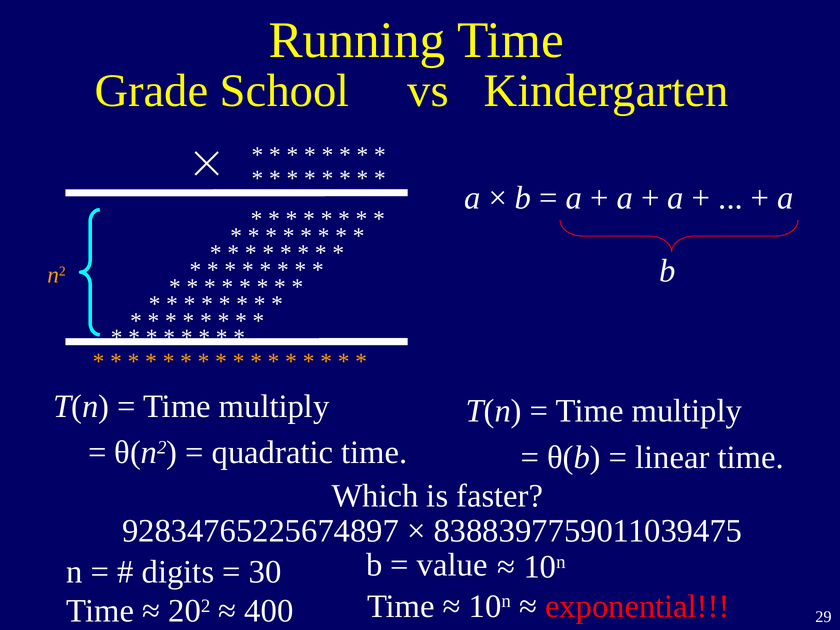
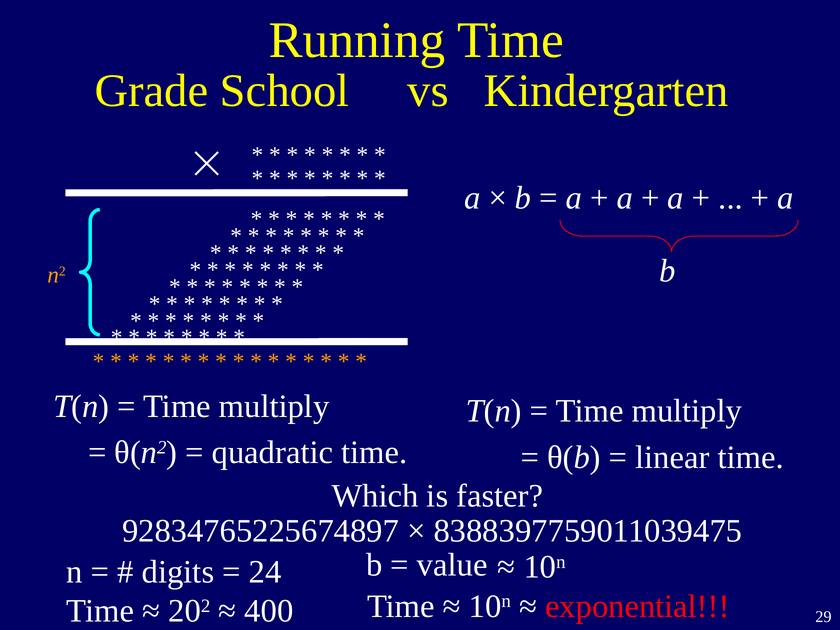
30: 30 -> 24 (265, 572)
